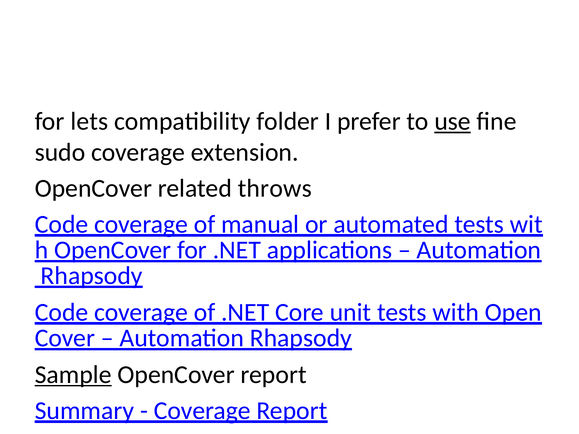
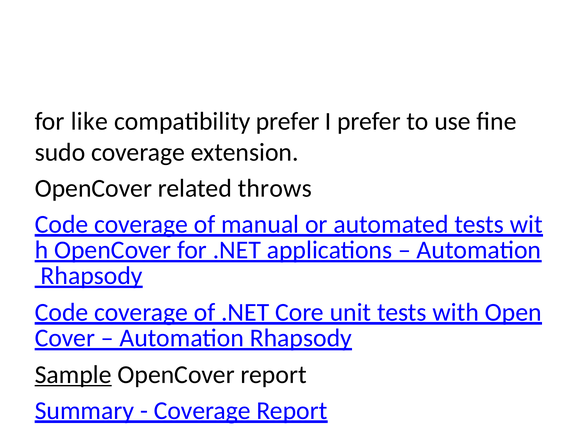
lets: lets -> like (89, 121)
compatibility folder: folder -> prefer (288, 121)
use underline: present -> none (453, 121)
